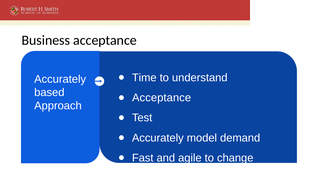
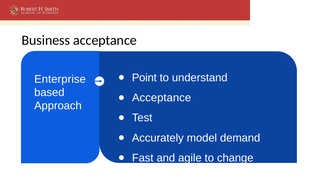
Time: Time -> Point (144, 77)
Accurately: Accurately -> Enterprise (60, 79)
